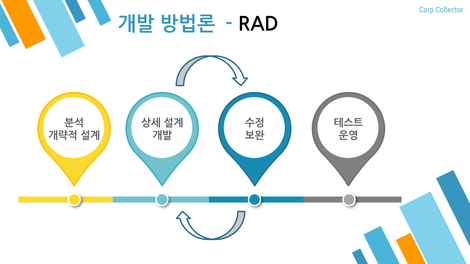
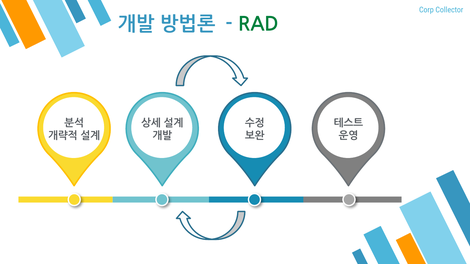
RAD colour: black -> green (258, 25)
